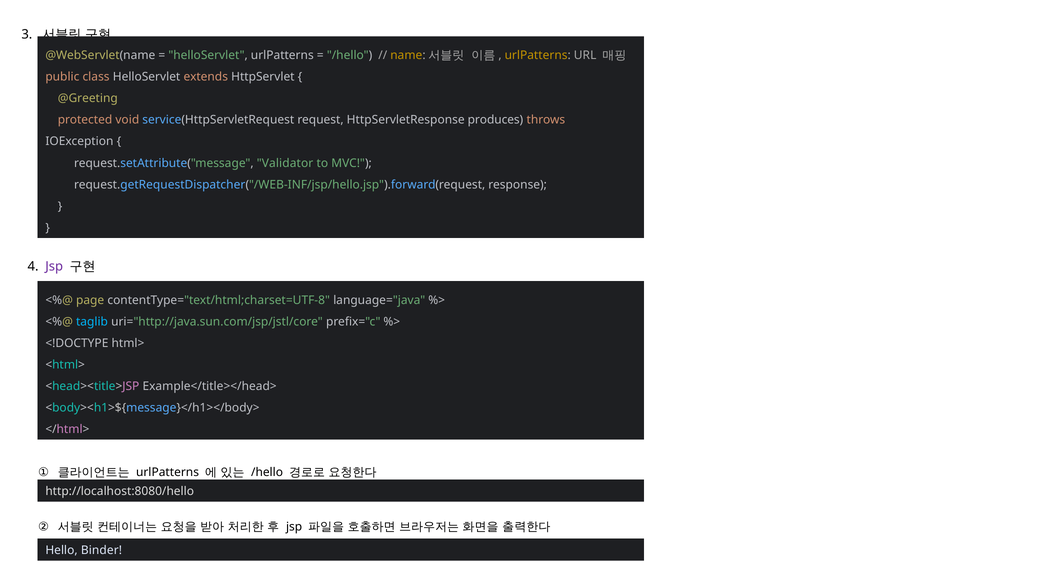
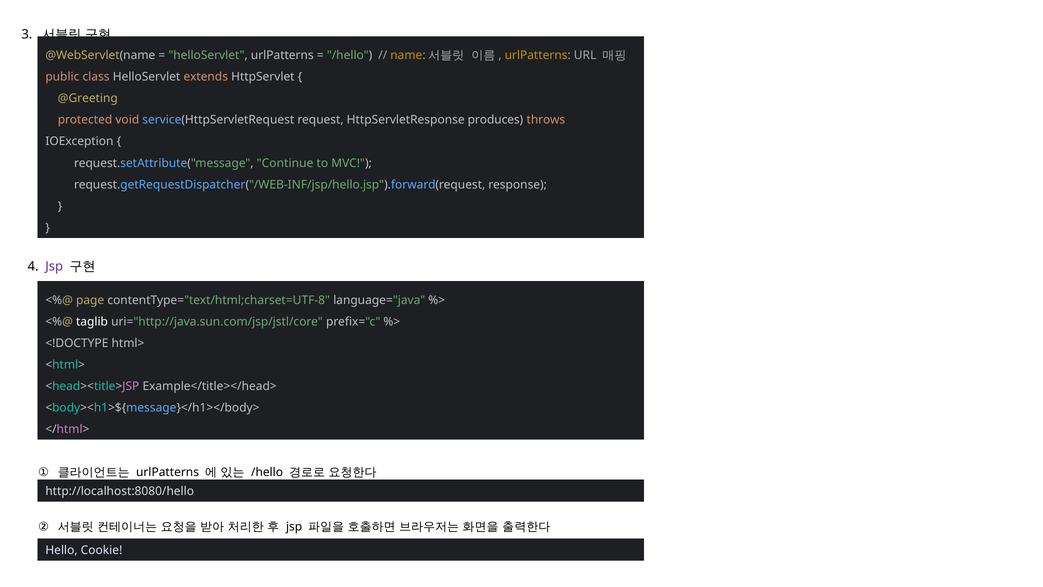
Validator: Validator -> Continue (285, 163)
taglib colour: light blue -> white (92, 321)
Binder: Binder -> Cookie (102, 550)
